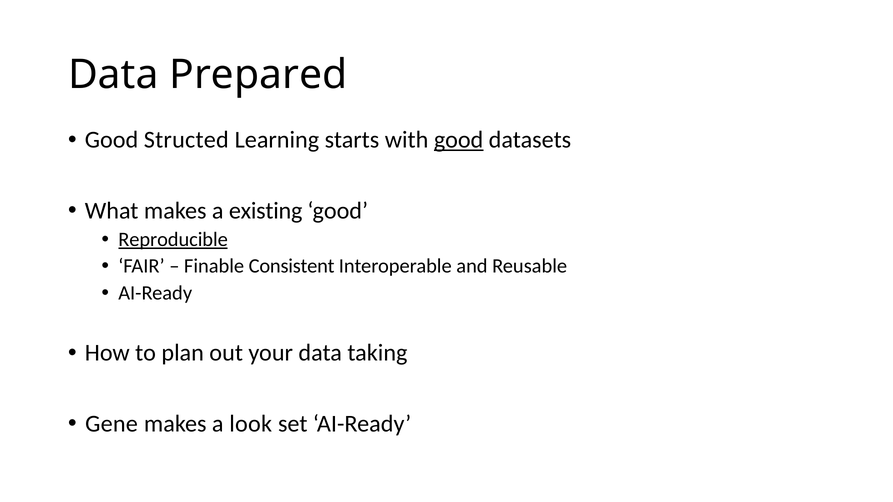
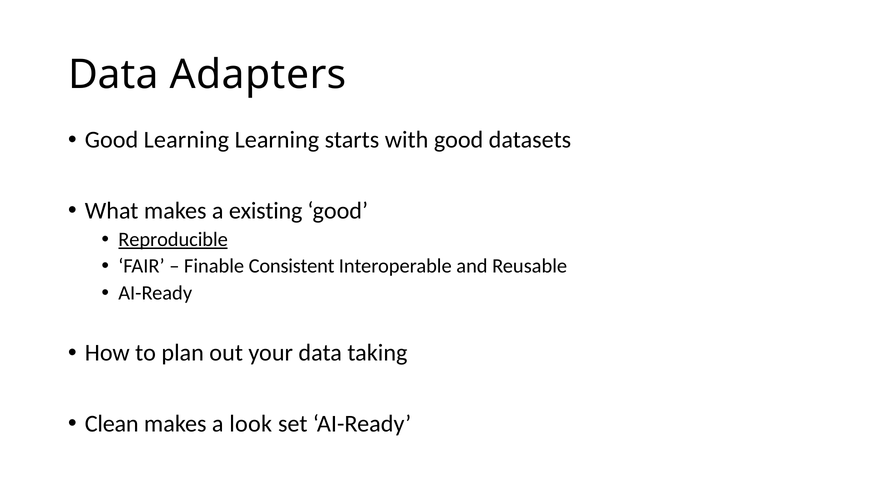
Prepared: Prepared -> Adapters (258, 75)
Good Structed: Structed -> Learning (186, 140)
good underline: present -> none (459, 140)
Gene: Gene -> Clean (112, 424)
